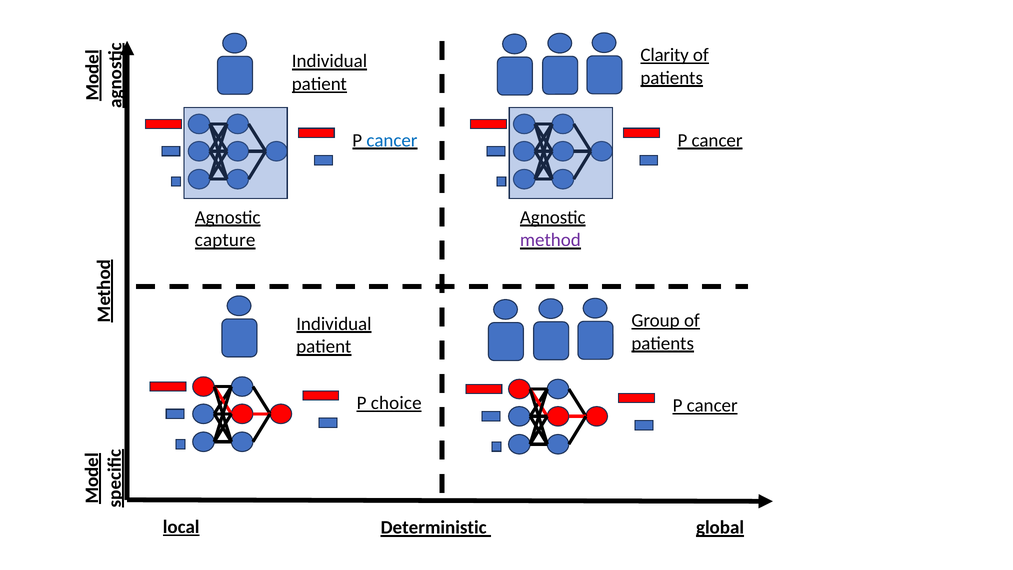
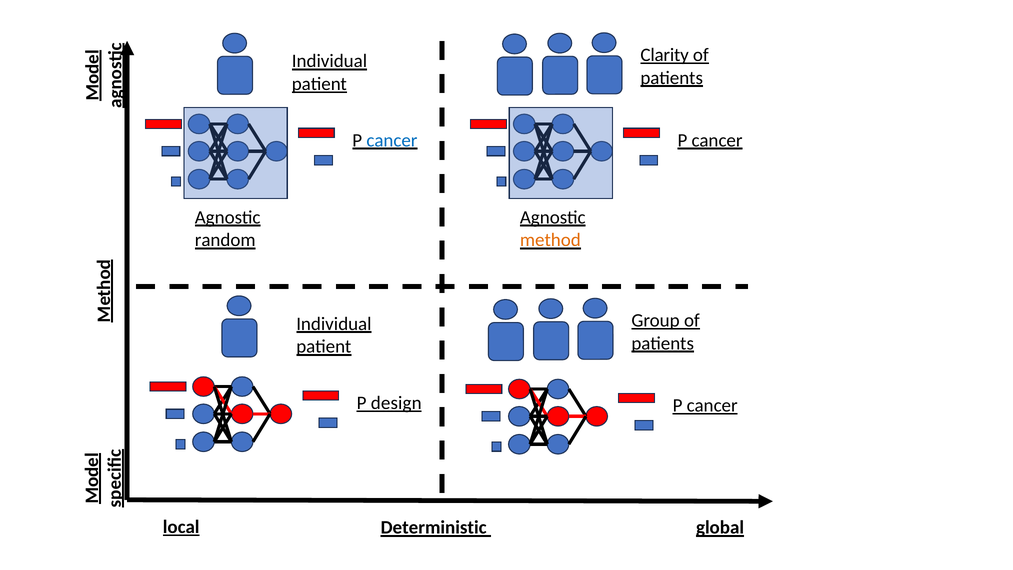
capture: capture -> random (225, 240)
method colour: purple -> orange (550, 240)
choice: choice -> design (396, 403)
